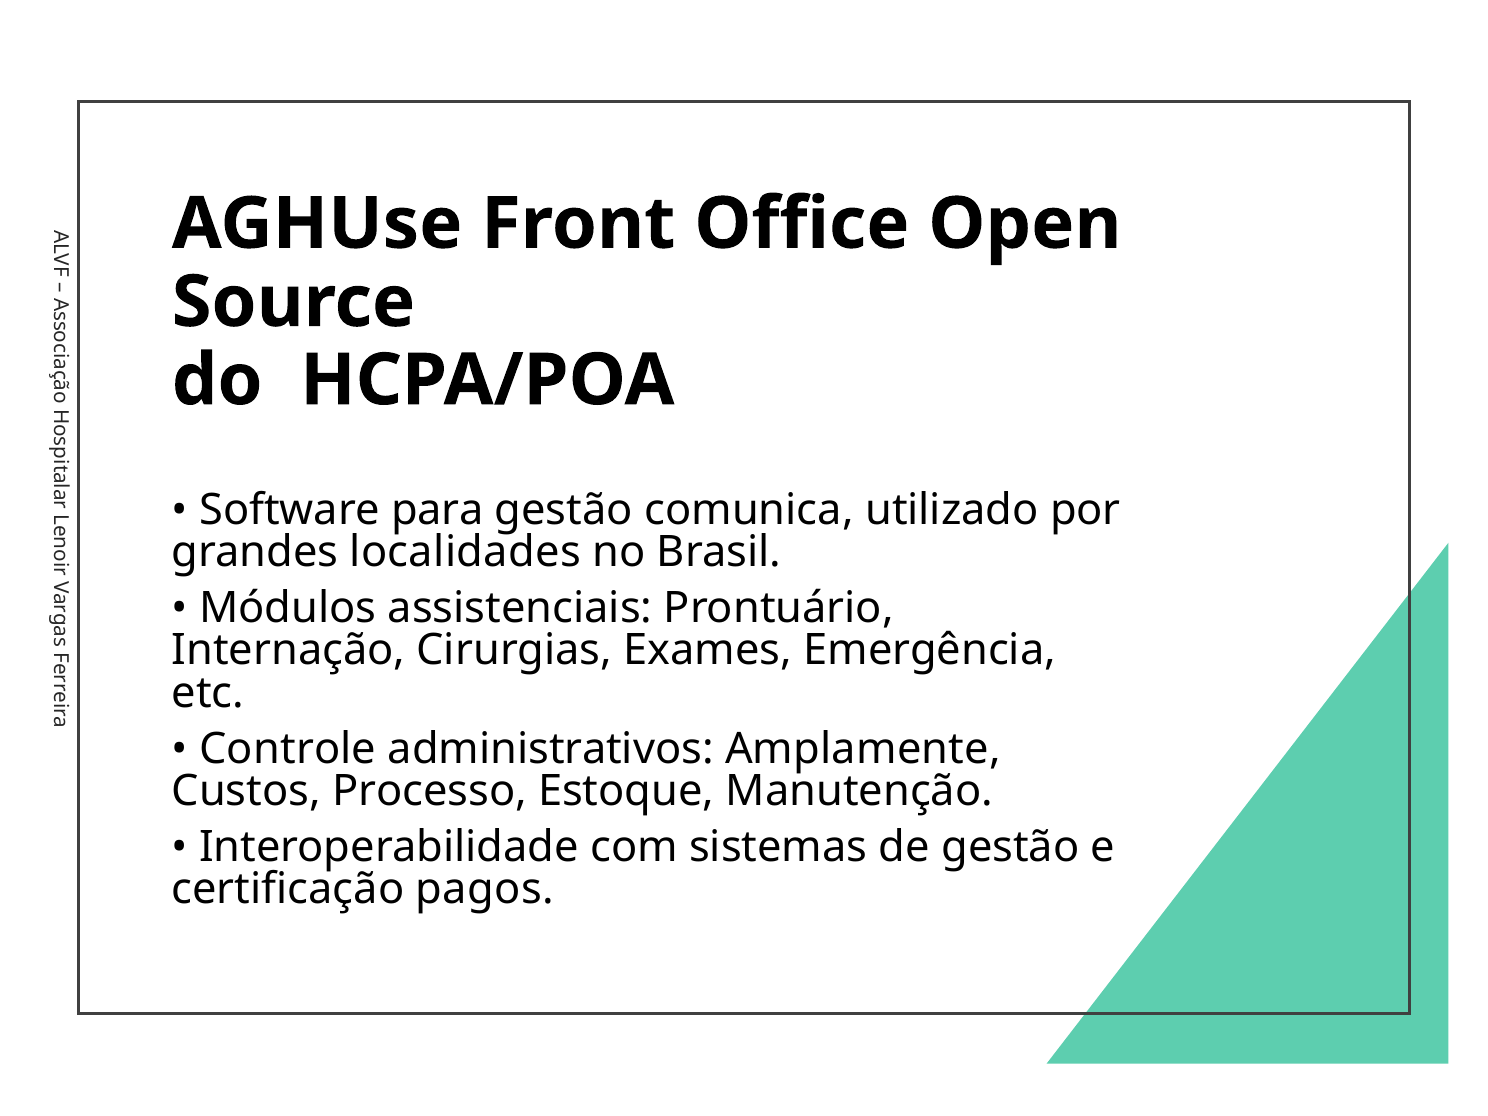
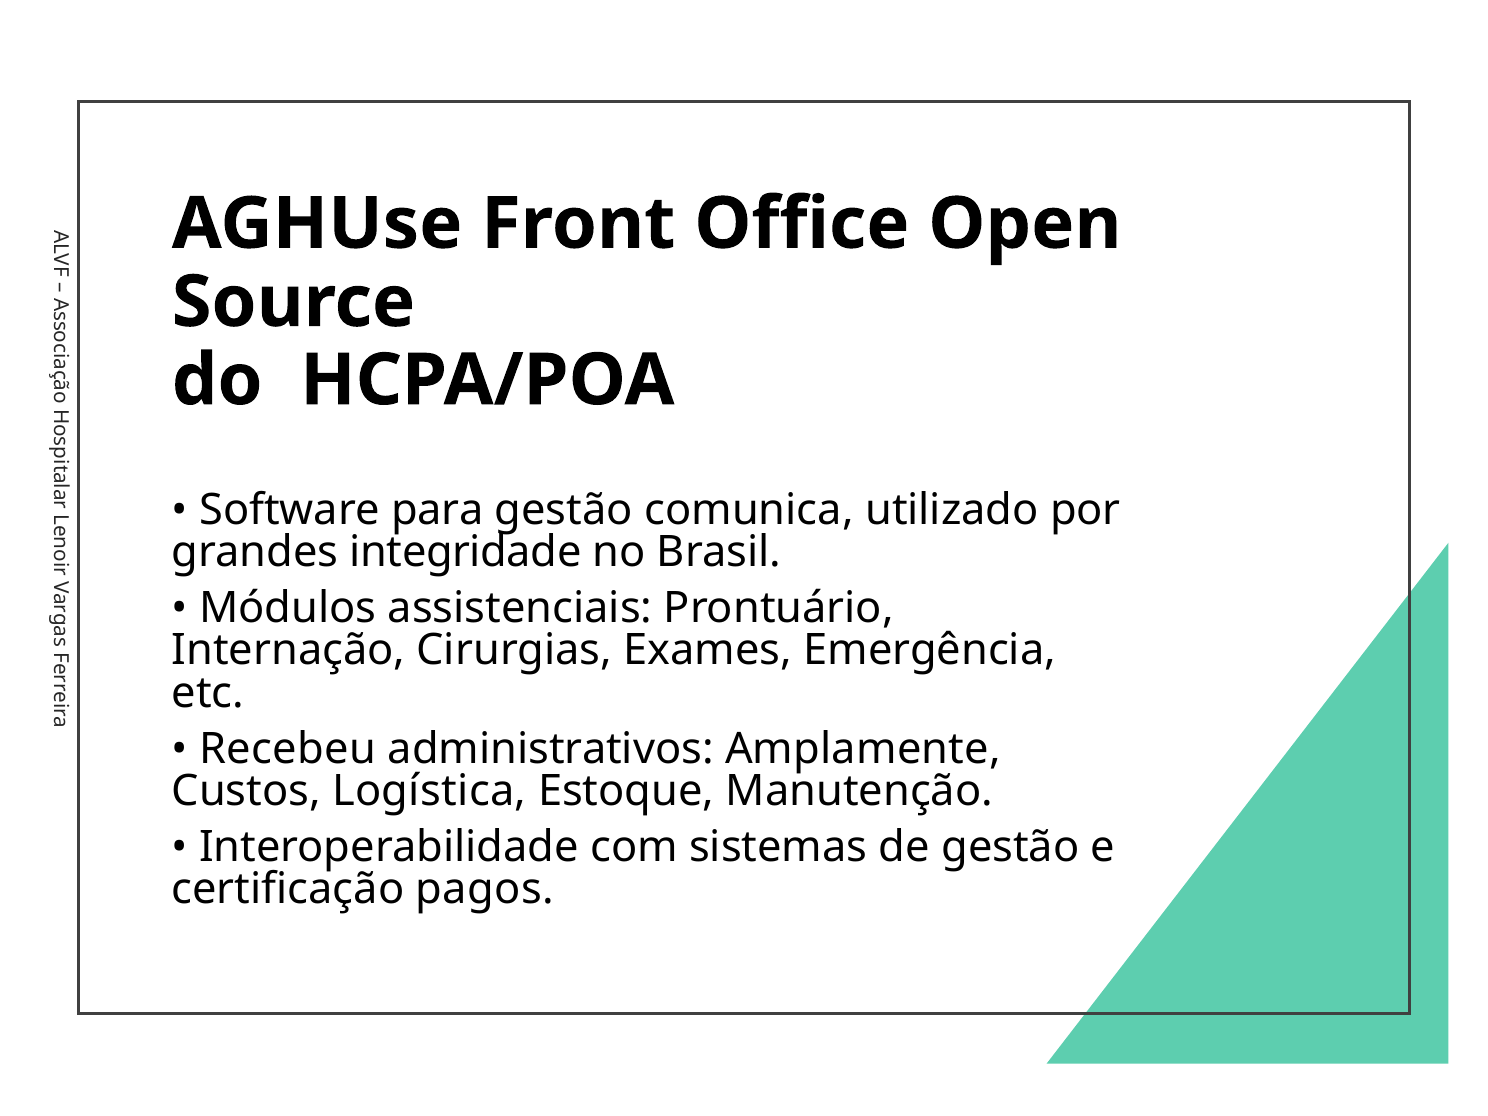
localidades: localidades -> integridade (466, 552)
Controle: Controle -> Recebeu (288, 749)
Processo: Processo -> Logística (429, 791)
